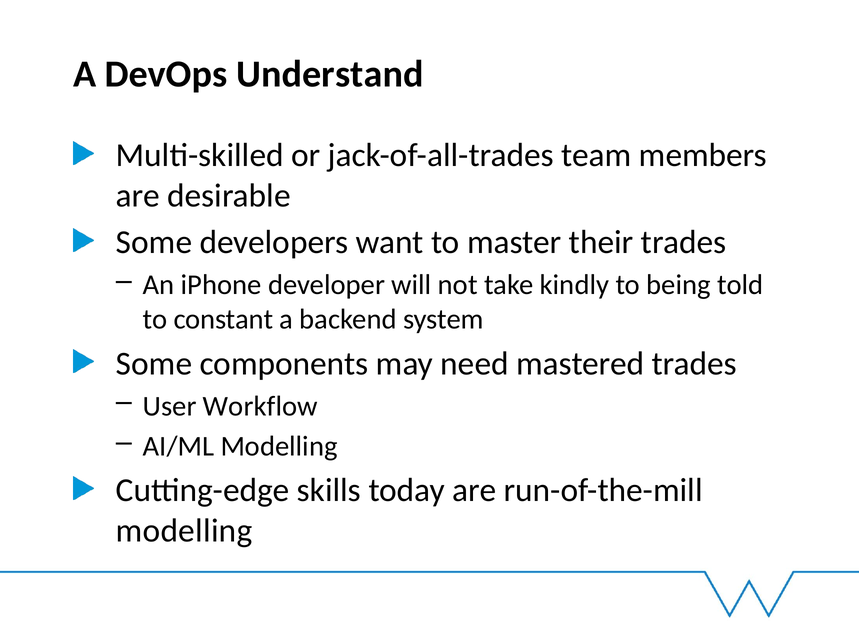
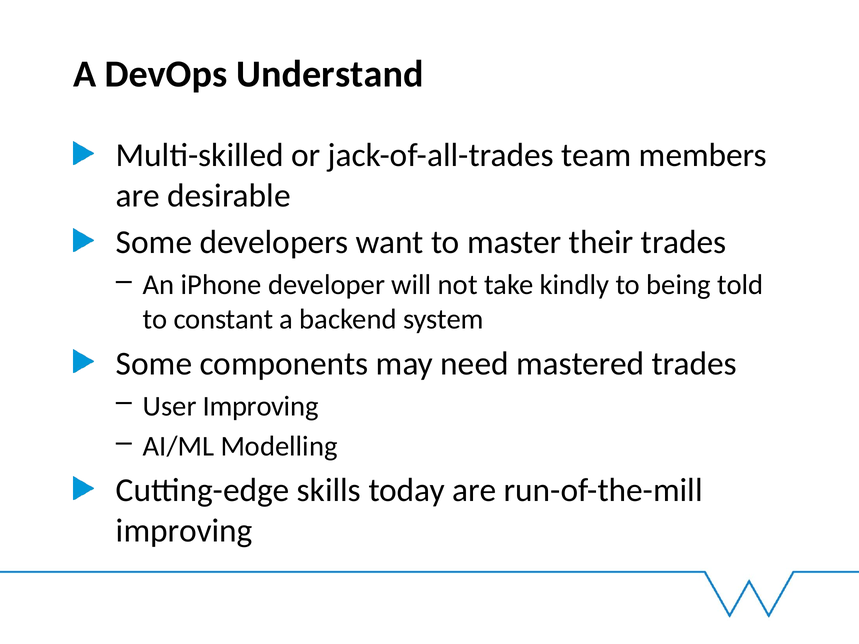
User Workflow: Workflow -> Improving (261, 406)
modelling: modelling -> improving (184, 531)
